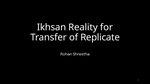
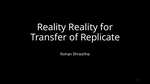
Ikhsan: Ikhsan -> Reality (52, 27)
